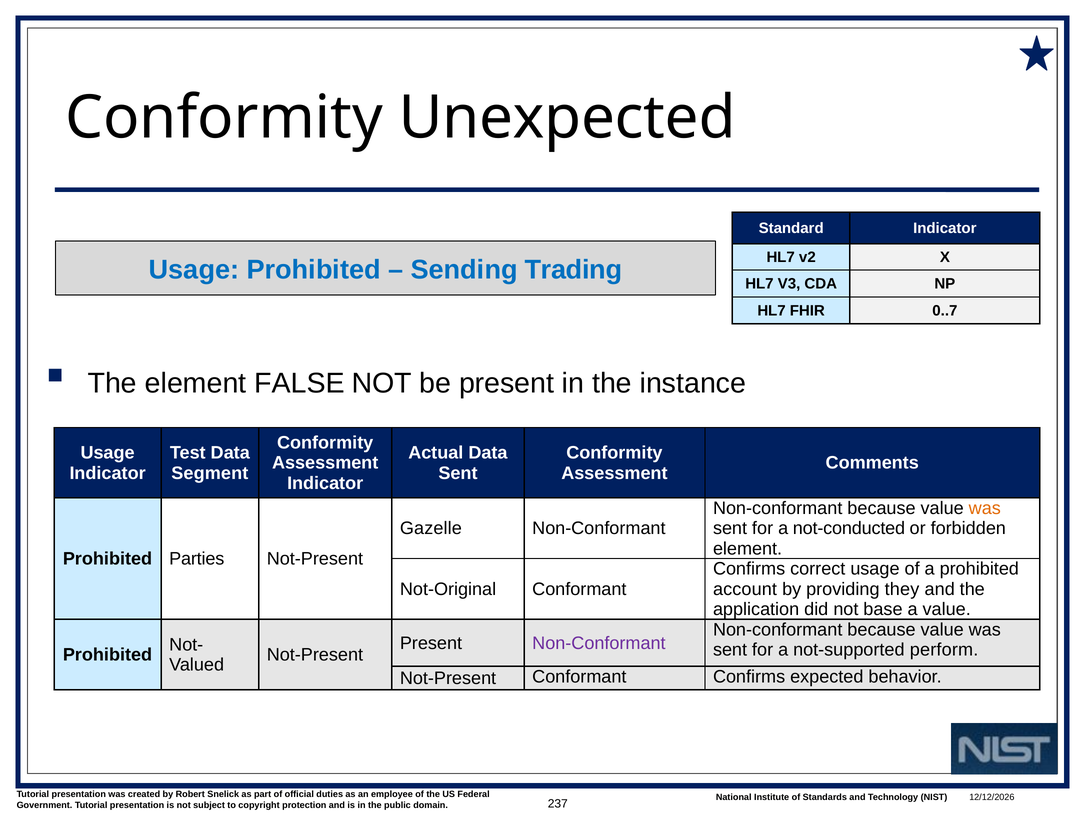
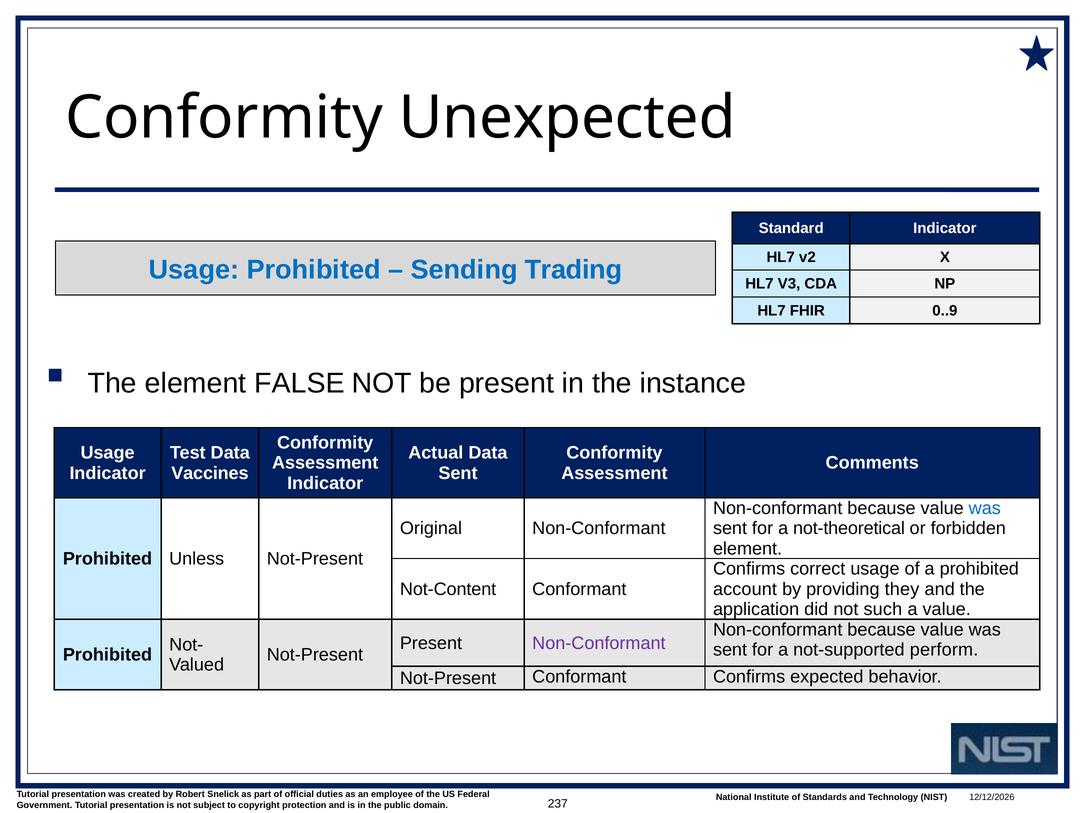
0..7: 0..7 -> 0..9 (945, 311)
Segment: Segment -> Vaccines (210, 474)
was colour: orange -> blue (985, 509)
Gazelle: Gazelle -> Original (431, 529)
not-conducted: not-conducted -> not-theoretical (849, 529)
Parties: Parties -> Unless (197, 559)
Not-Original: Not-Original -> Not-Content (448, 590)
base: base -> such (883, 610)
